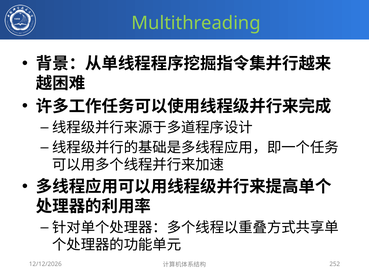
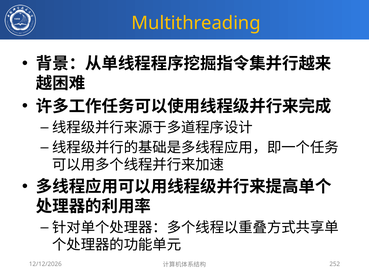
Multithreading colour: light green -> yellow (196, 23)
